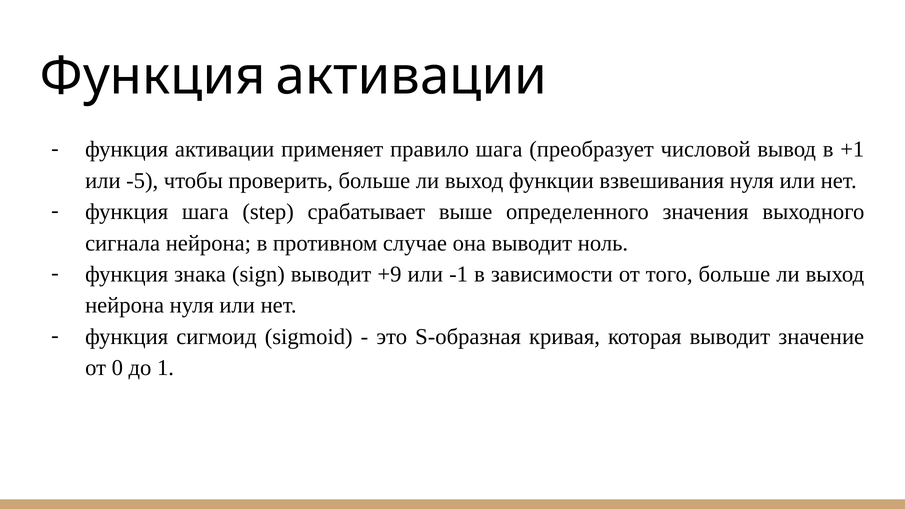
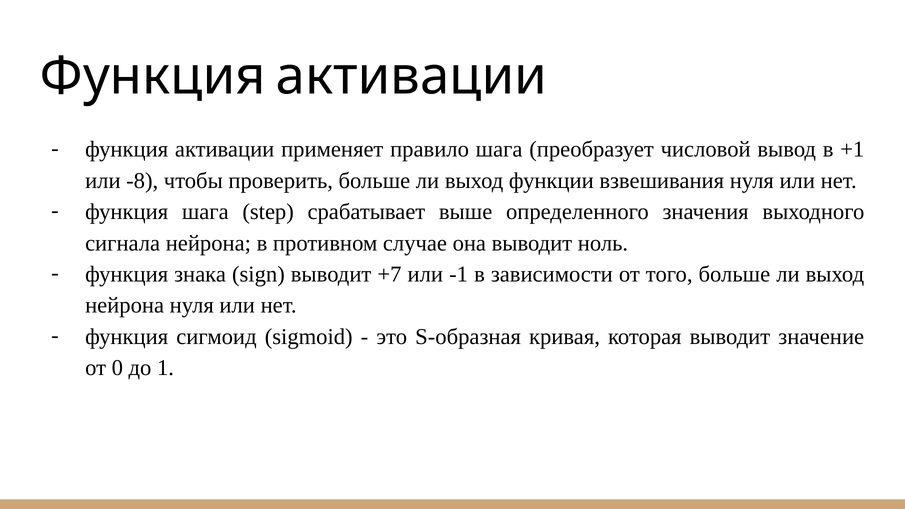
-5: -5 -> -8 (142, 181)
+9: +9 -> +7 (389, 274)
